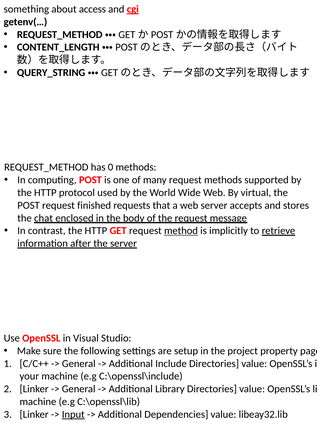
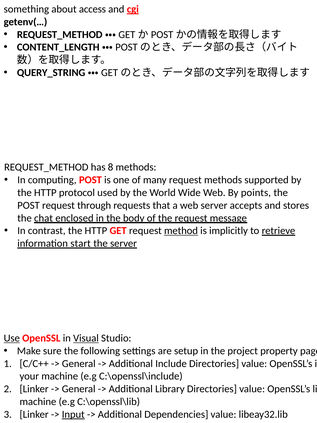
0: 0 -> 8 (111, 167)
virtual: virtual -> points (256, 192)
finished: finished -> through (94, 205)
after: after -> start (81, 243)
Use underline: none -> present (12, 338)
Visual underline: none -> present (86, 338)
